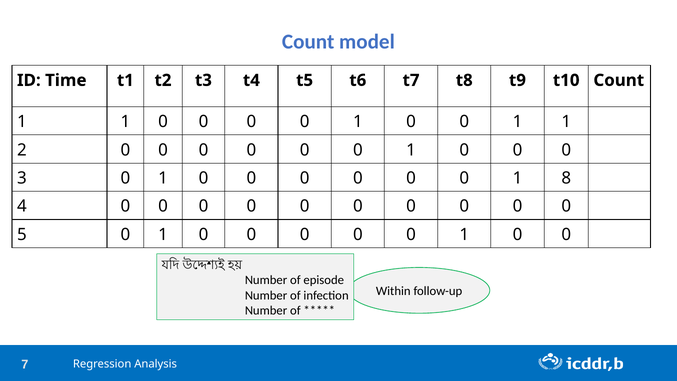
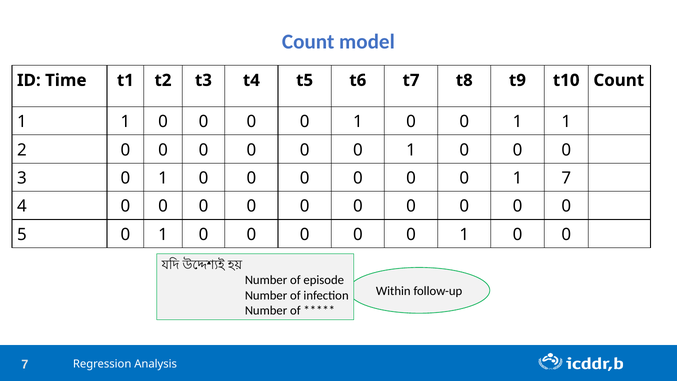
1 8: 8 -> 7 (566, 178)
